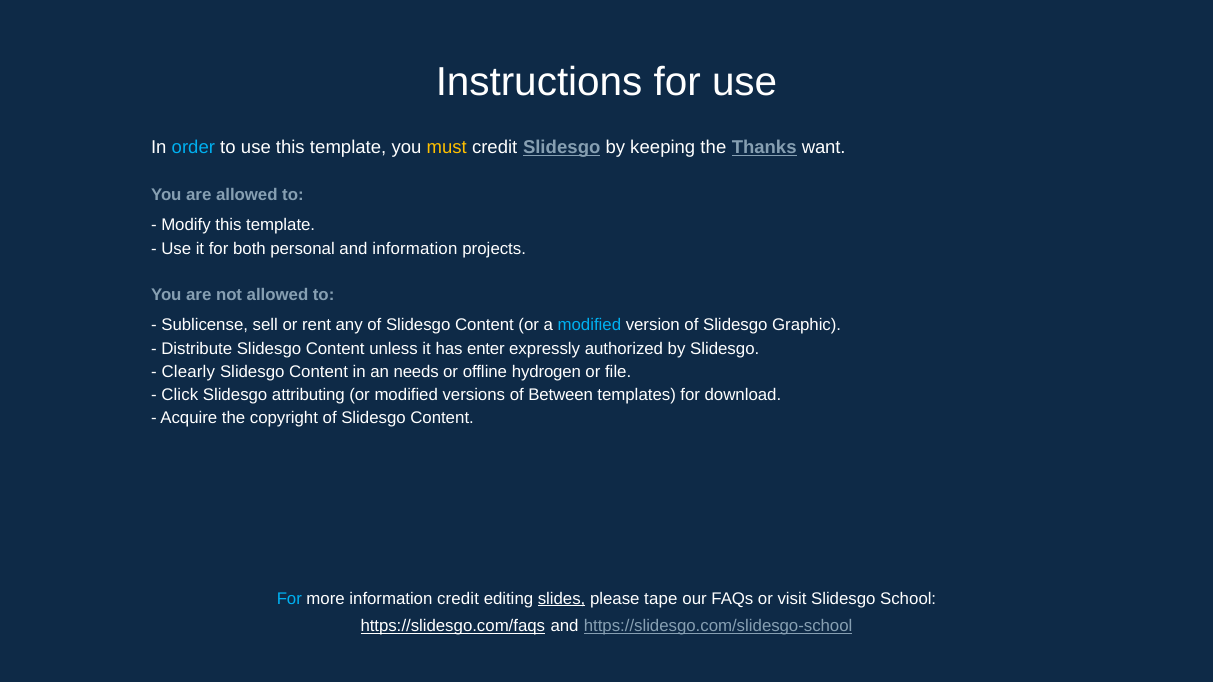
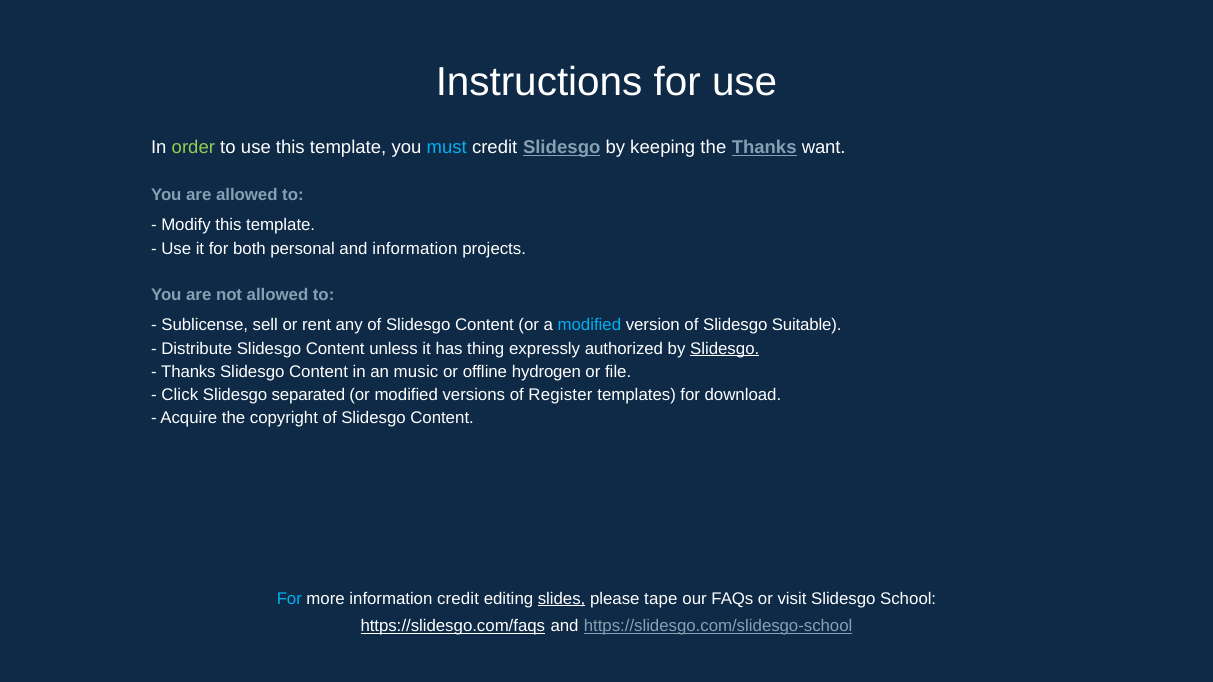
order colour: light blue -> light green (193, 148)
must colour: yellow -> light blue (447, 148)
Graphic: Graphic -> Suitable (807, 325)
enter: enter -> thing (486, 349)
Slidesgo underline: none -> present (725, 349)
Clearly: Clearly -> Thanks (188, 372)
needs: needs -> music (416, 372)
attributing: attributing -> separated (308, 395)
Between: Between -> Register (560, 395)
